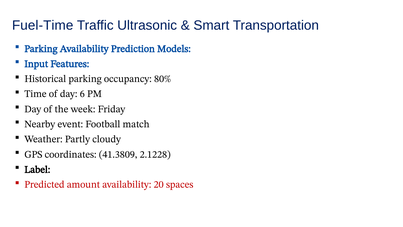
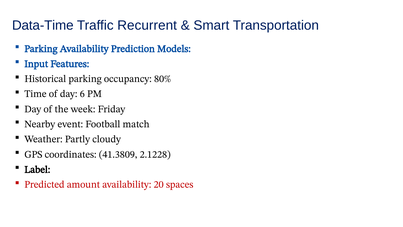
Fuel-Time: Fuel-Time -> Data-Time (43, 25)
Ultrasonic: Ultrasonic -> Recurrent (147, 25)
